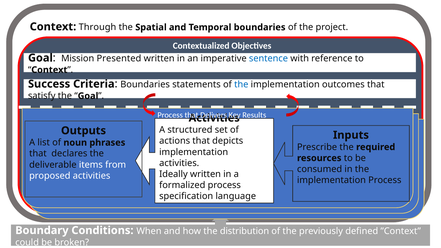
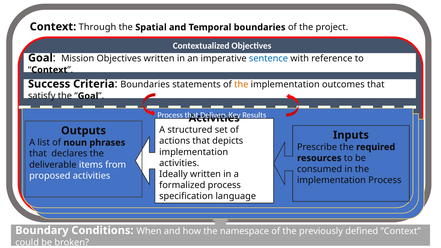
Mission Presented: Presented -> Objectives (119, 59)
the colour: blue -> orange (241, 85)
distribution: distribution -> namespace (244, 231)
